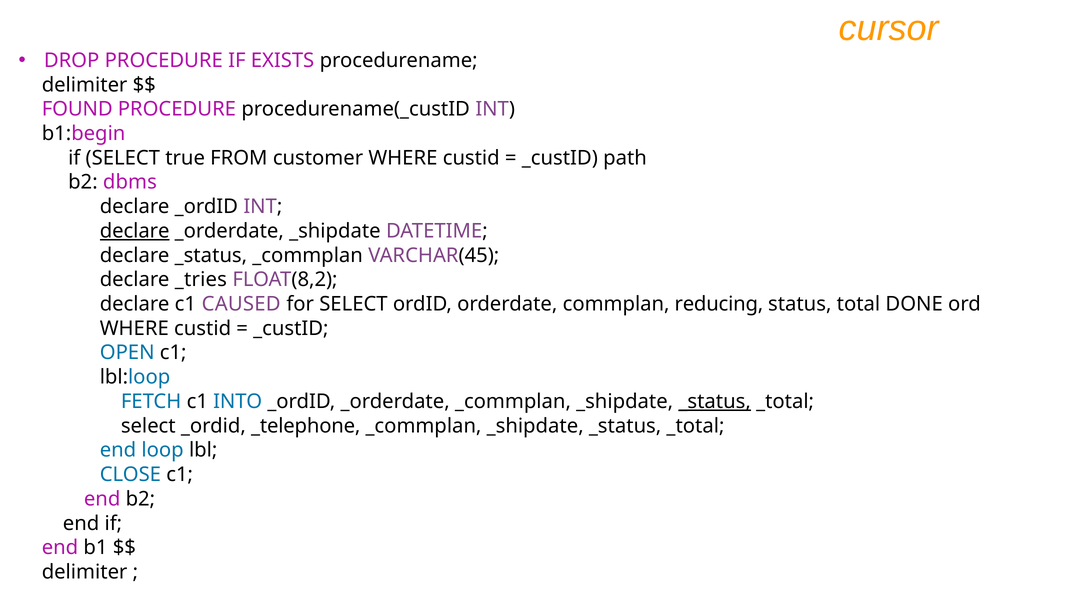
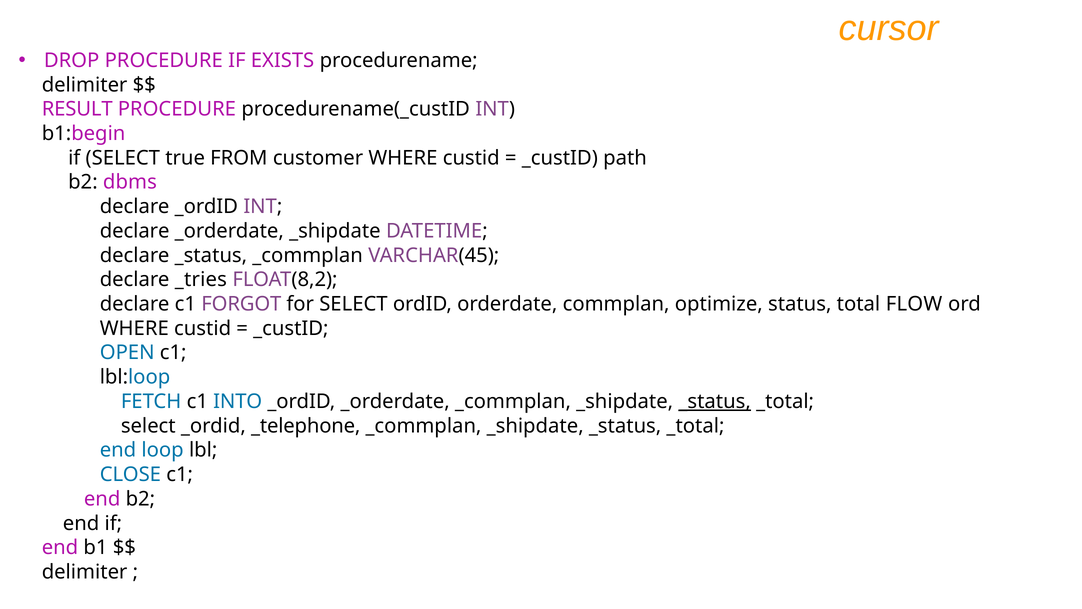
FOUND: FOUND -> RESULT (77, 109)
declare underline: present -> none (135, 231)
CAUSED: CAUSED -> FORGOT (241, 304)
reducing: reducing -> optimize (719, 304)
DONE: DONE -> FLOW (914, 304)
